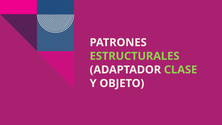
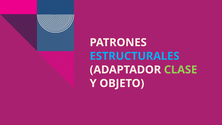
ESTRUCTURALES colour: light green -> light blue (135, 56)
